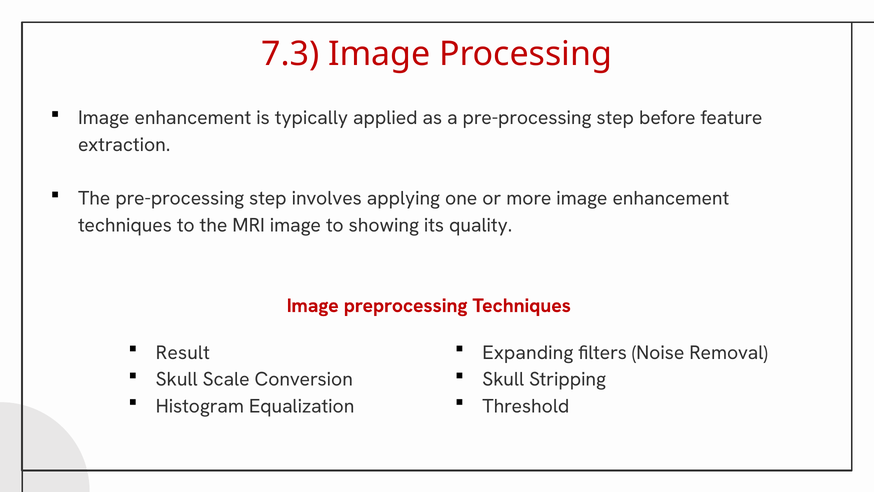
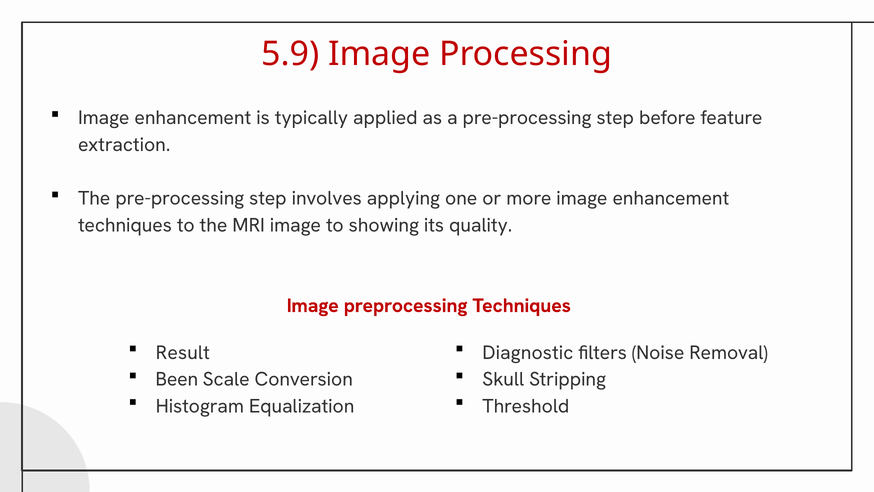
7.3: 7.3 -> 5.9 (290, 54)
Expanding: Expanding -> Diagnostic (528, 352)
Skull: Skull -> Been (177, 379)
